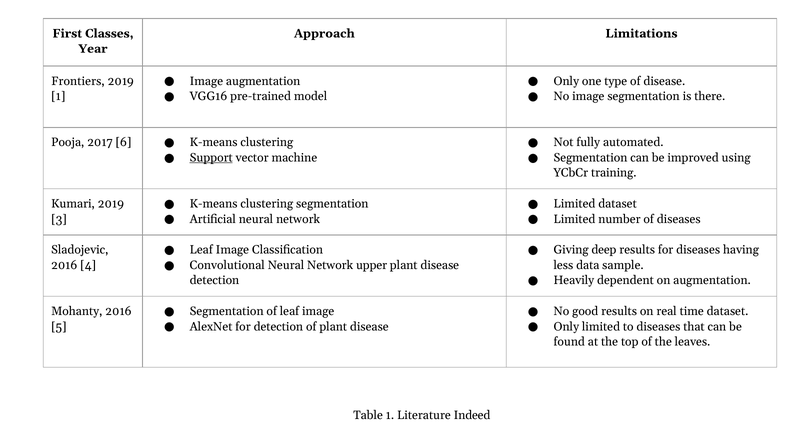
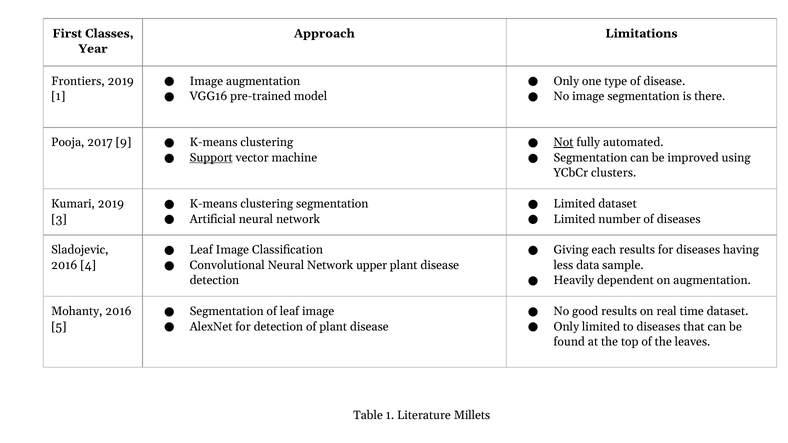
Not underline: none -> present (564, 143)
6: 6 -> 9 (124, 143)
training: training -> clusters (614, 173)
deep: deep -> each (604, 250)
Indeed: Indeed -> Millets (472, 415)
